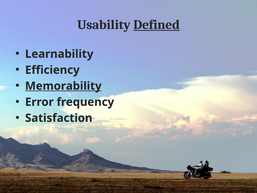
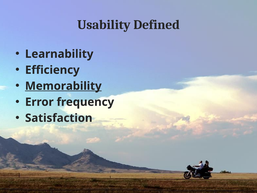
Defined underline: present -> none (157, 25)
